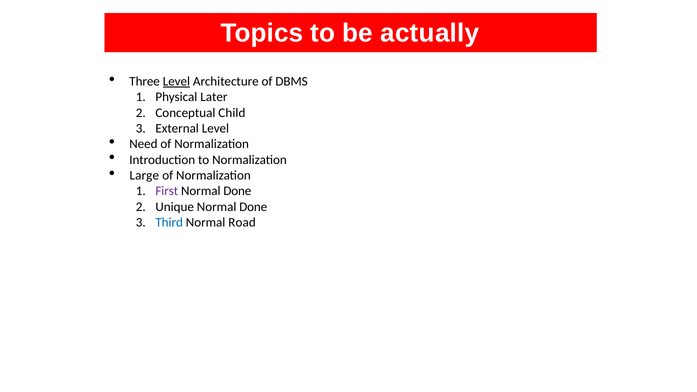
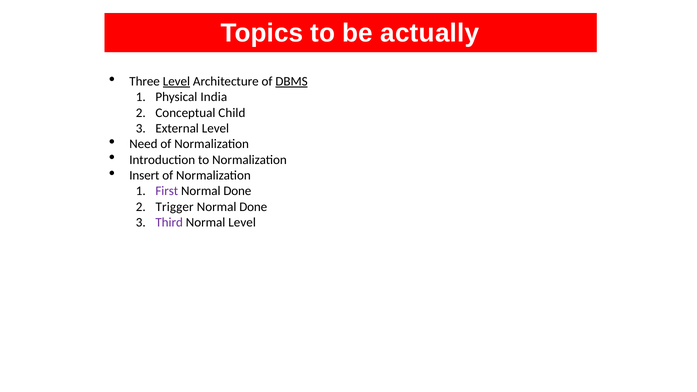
DBMS underline: none -> present (292, 81)
Later: Later -> India (214, 97)
Large: Large -> Insert (144, 176)
Unique: Unique -> Trigger (175, 207)
Third colour: blue -> purple (169, 223)
Normal Road: Road -> Level (242, 223)
